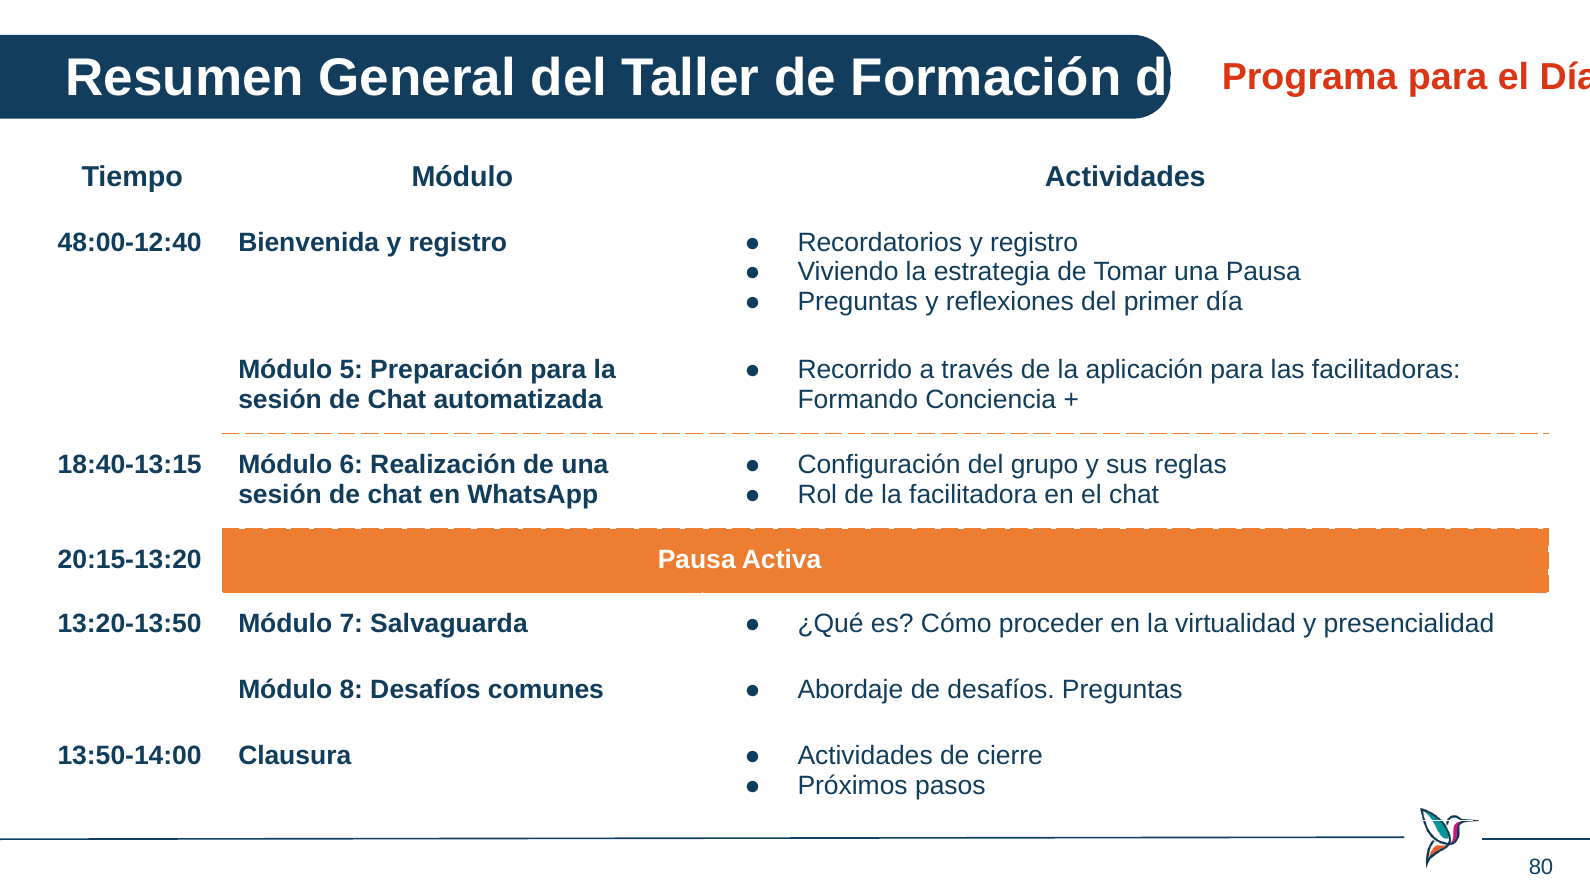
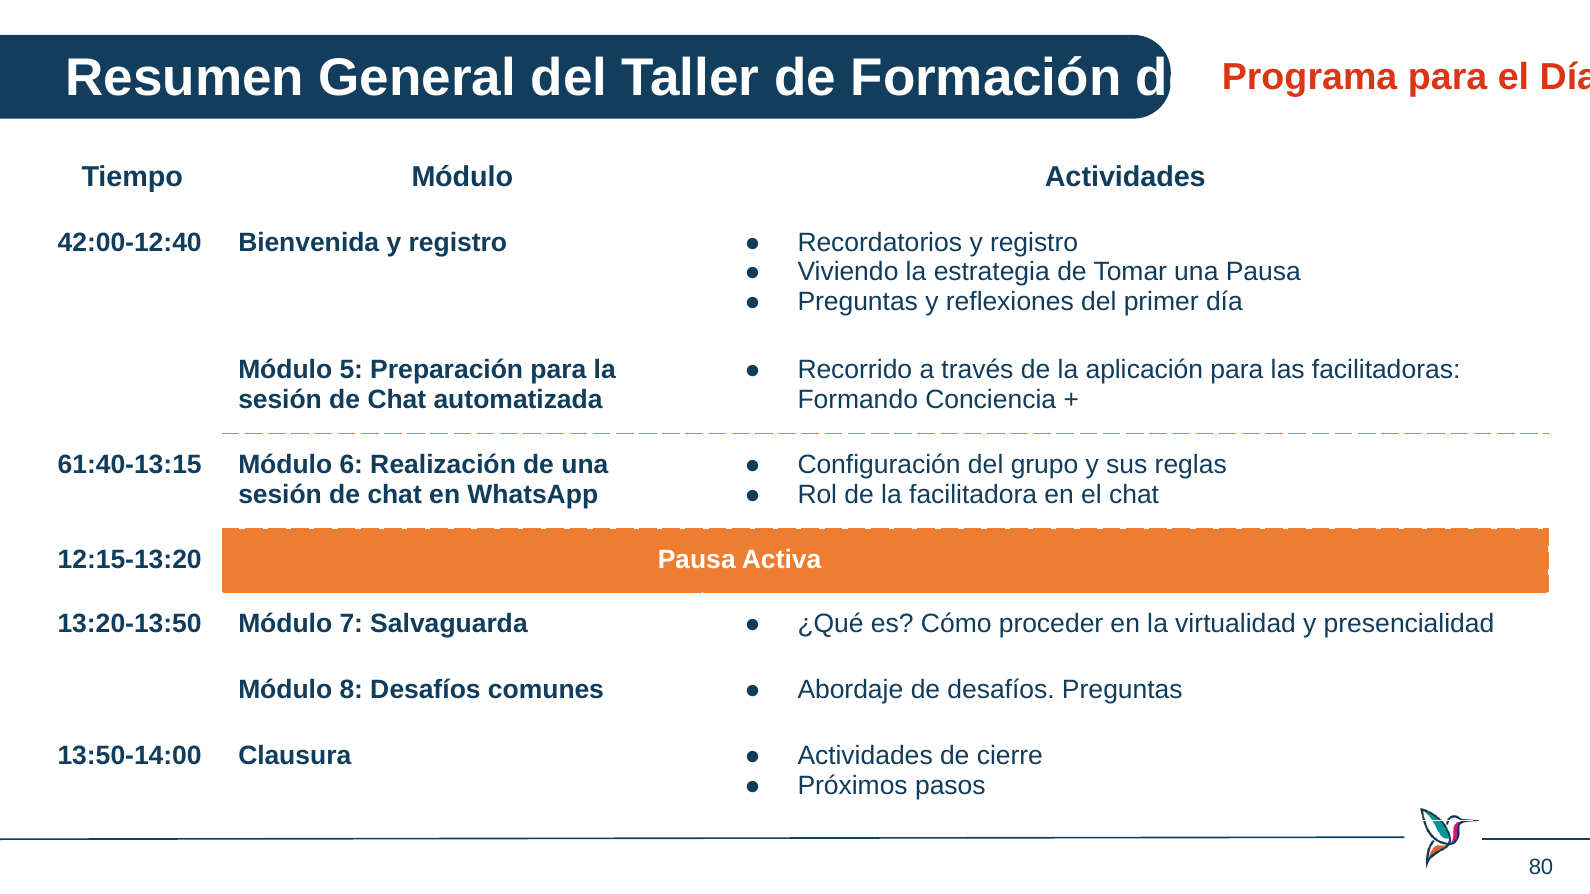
48:00-12:40: 48:00-12:40 -> 42:00-12:40 (130, 243)
18:40-13:15: 18:40-13:15 -> 61:40-13:15 (130, 465)
20:15-13:20: 20:15-13:20 -> 12:15-13:20 (130, 560)
